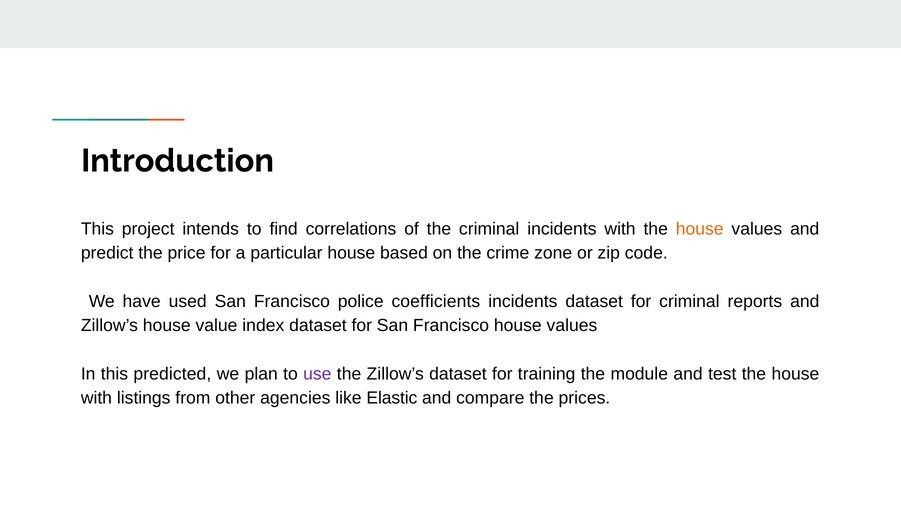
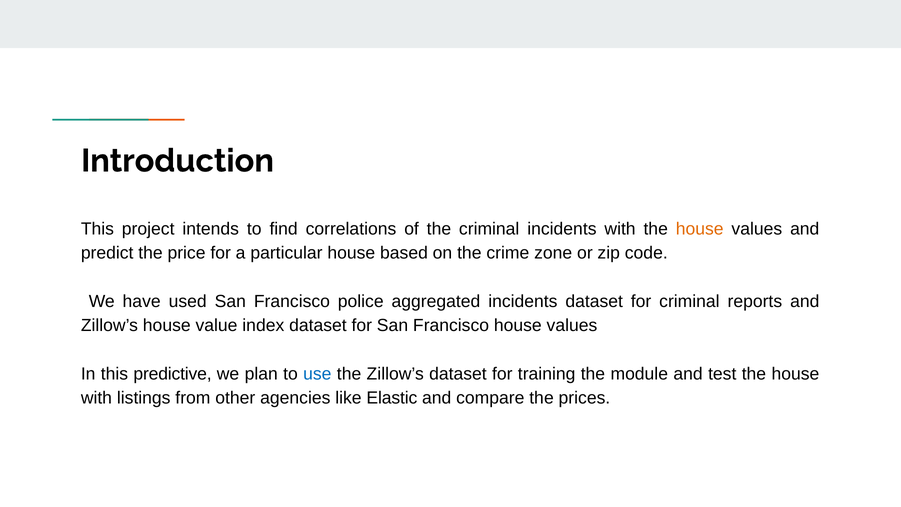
coefficients: coefficients -> aggregated (436, 301)
predicted: predicted -> predictive (173, 374)
use colour: purple -> blue (317, 374)
